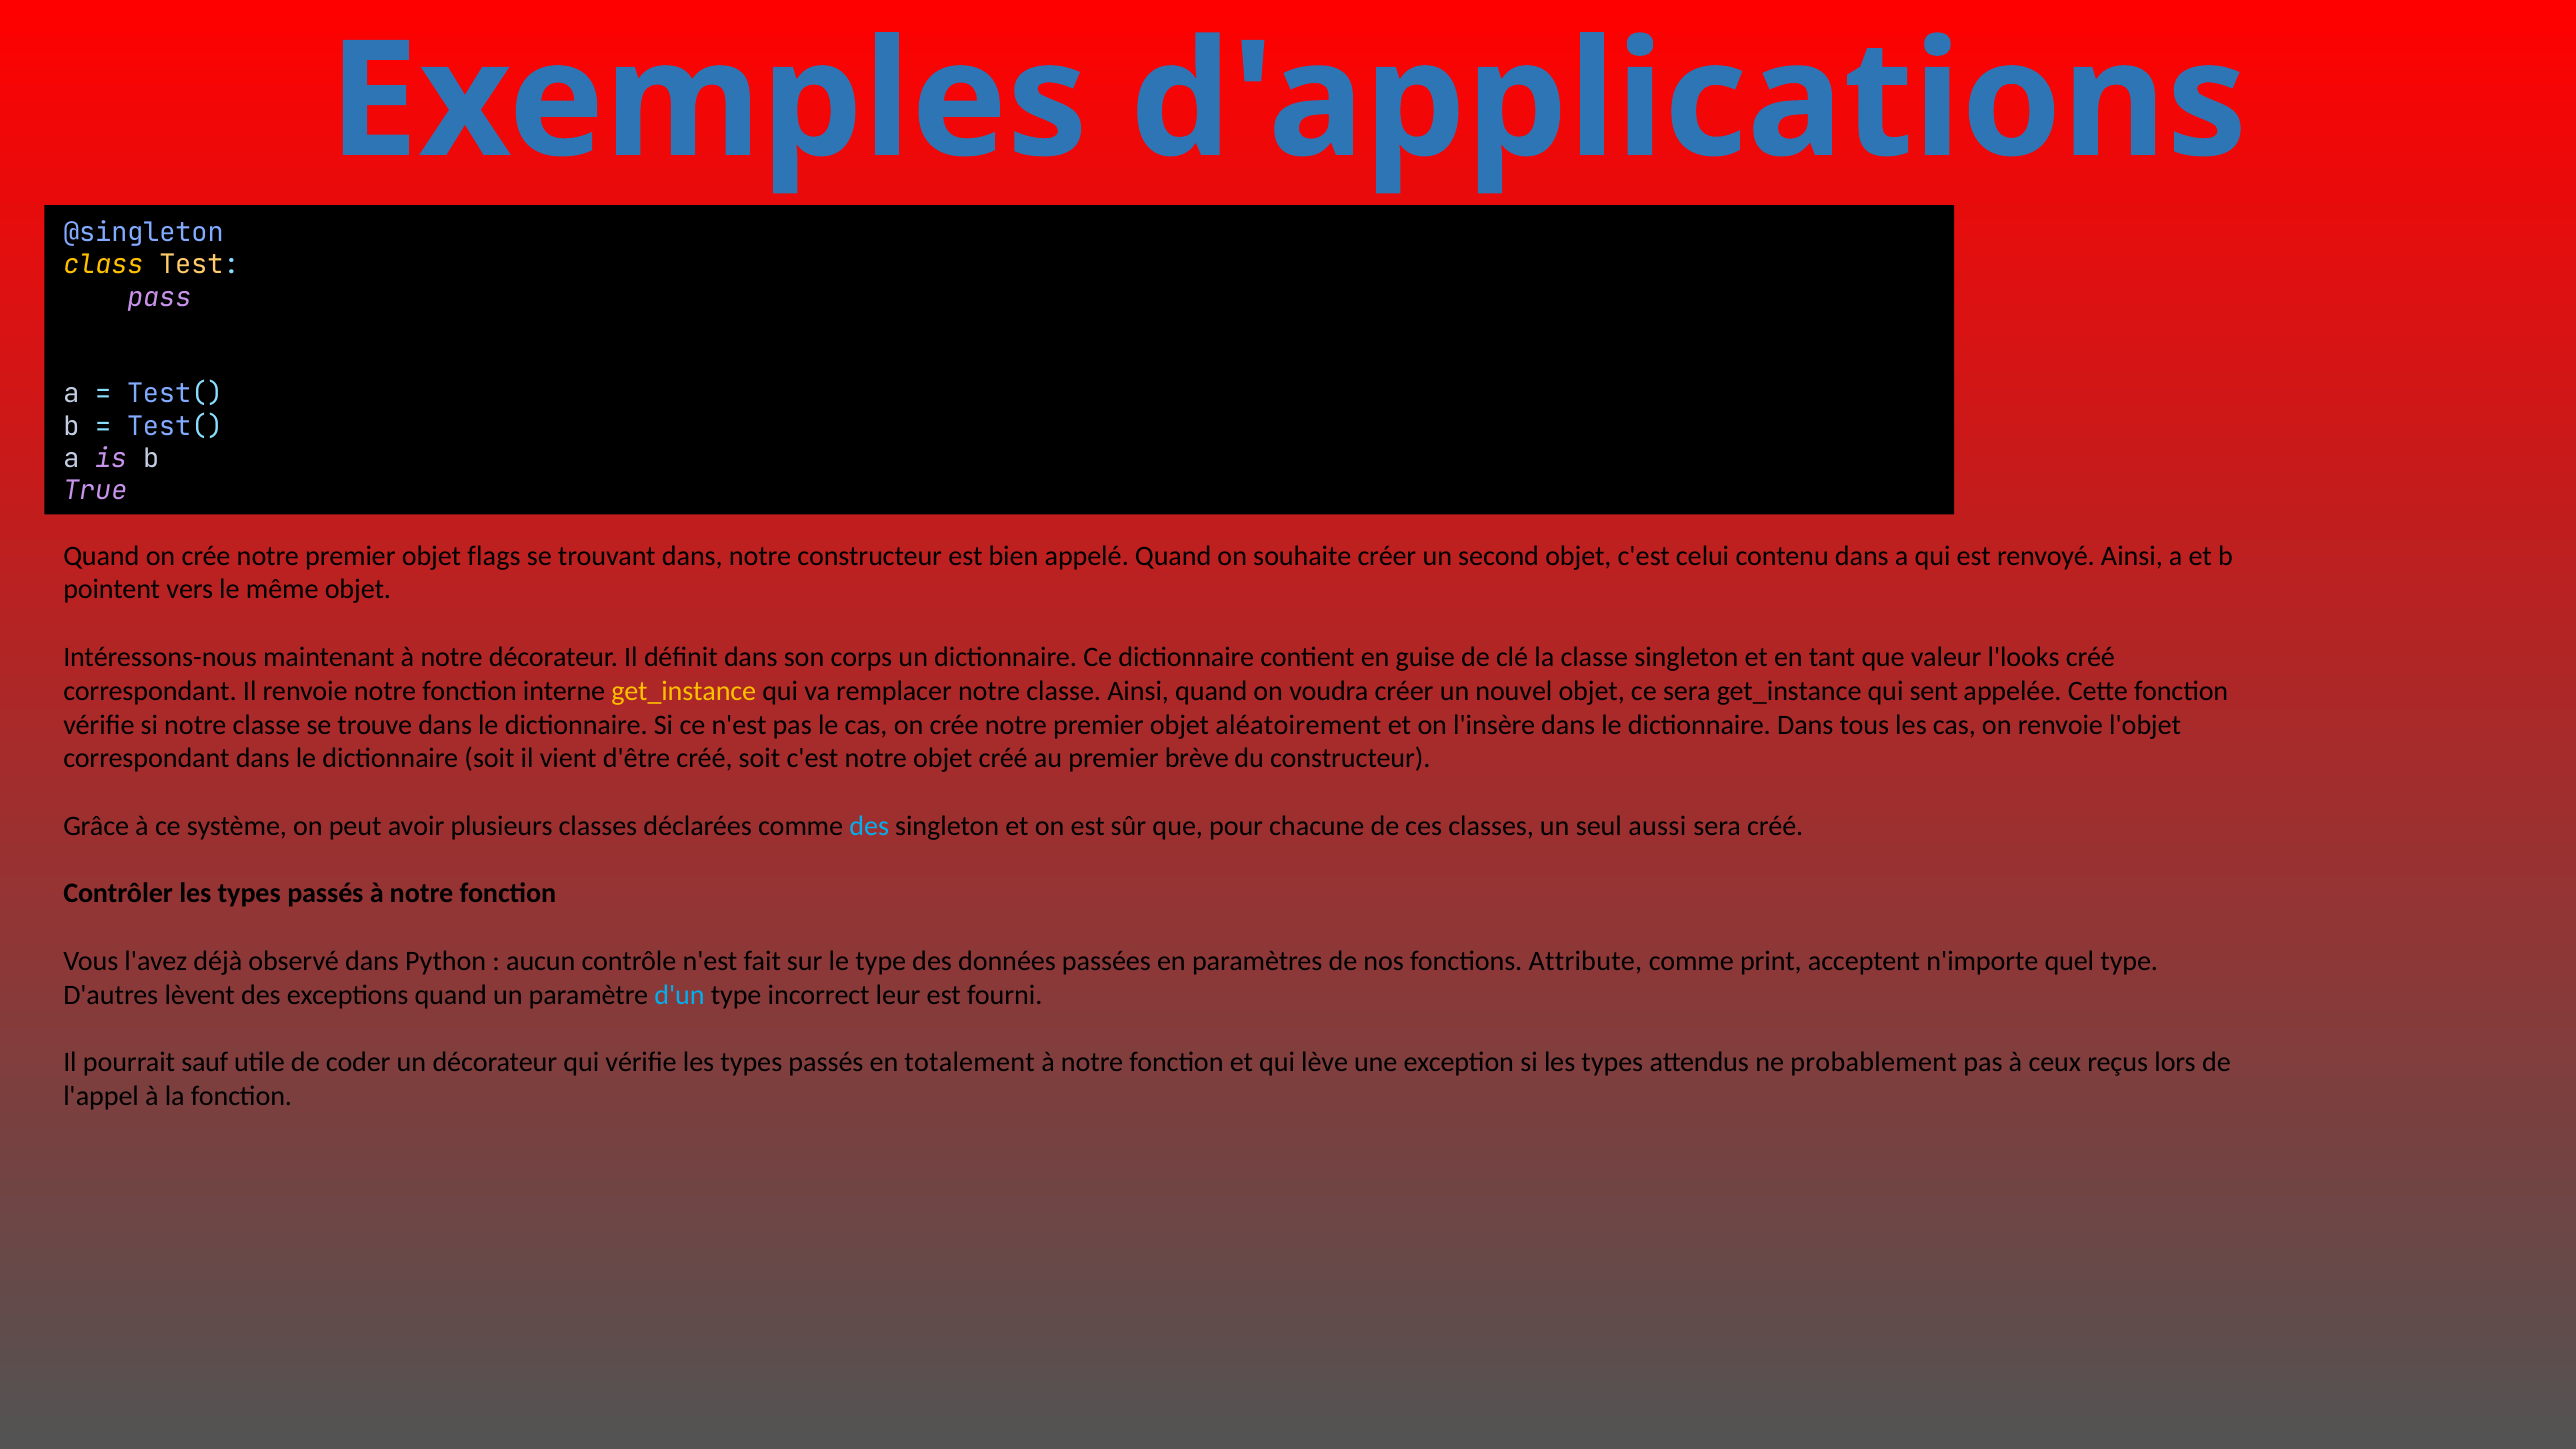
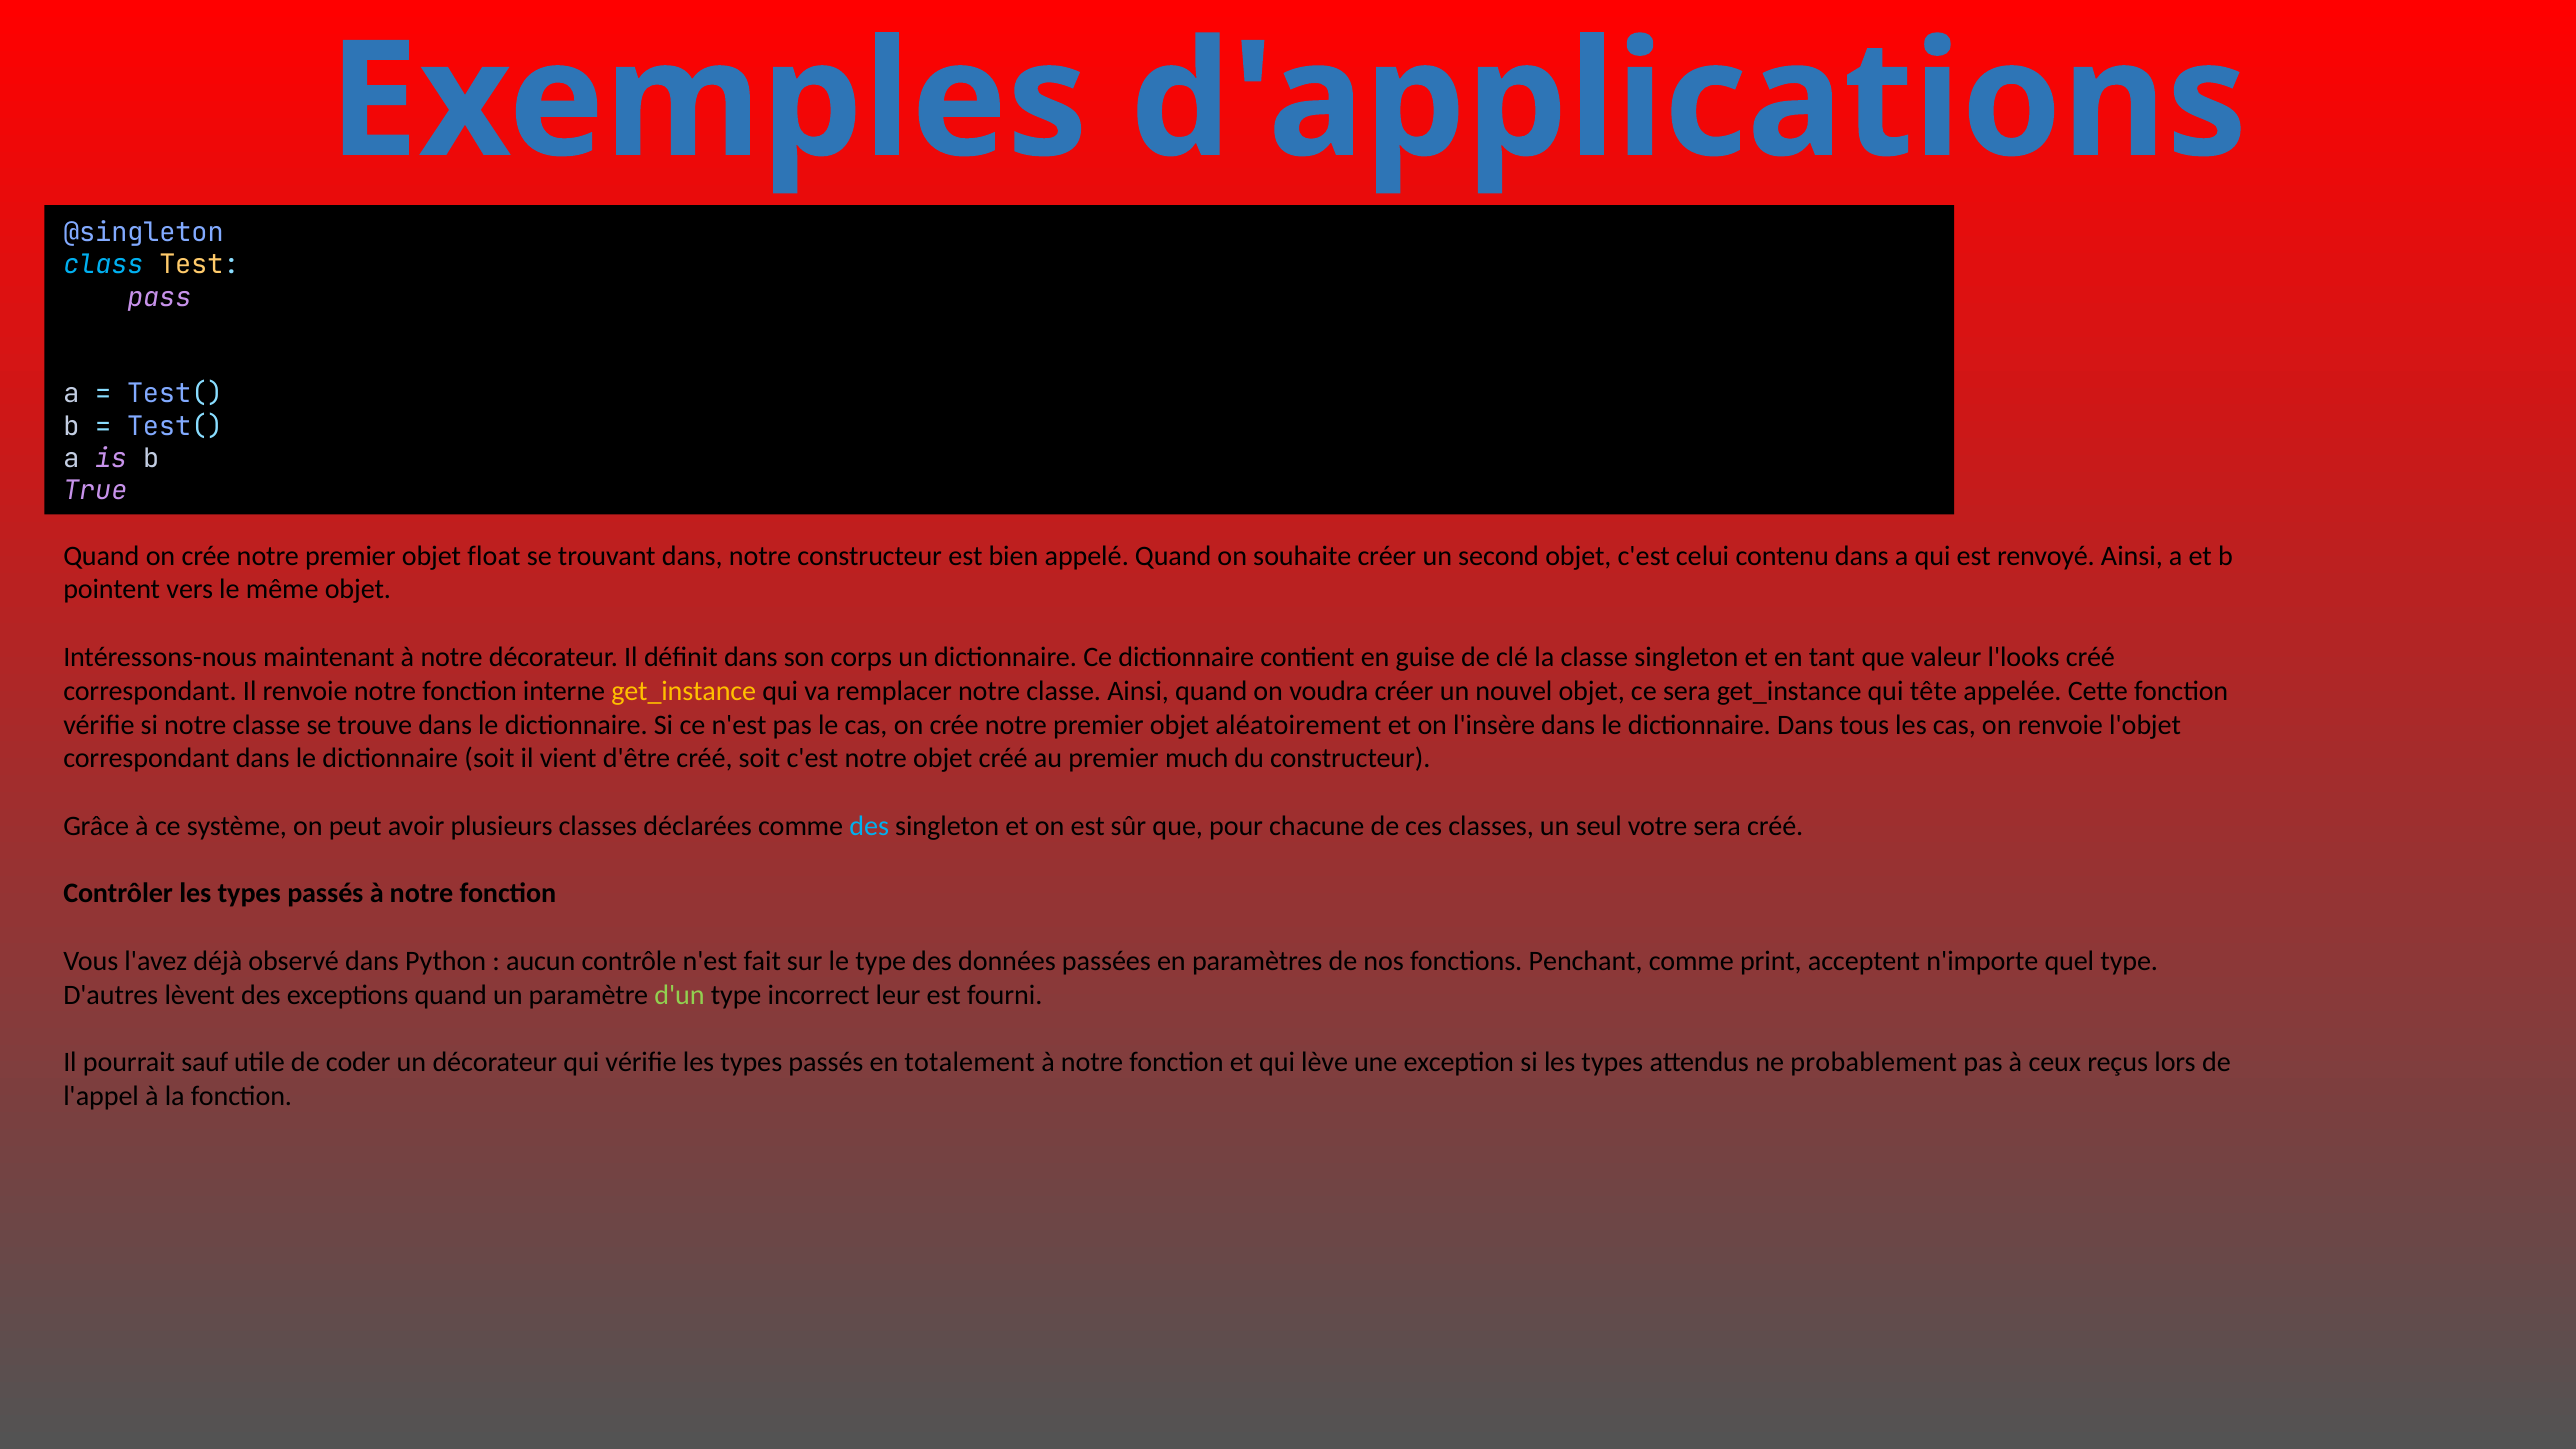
class colour: yellow -> light blue (103, 265)
flags: flags -> float (494, 556)
sent: sent -> tête (1934, 691)
brève: brève -> much (1197, 759)
aussi: aussi -> votre (1658, 826)
Attribute: Attribute -> Penchant (1586, 961)
d'un colour: light blue -> light green (680, 995)
